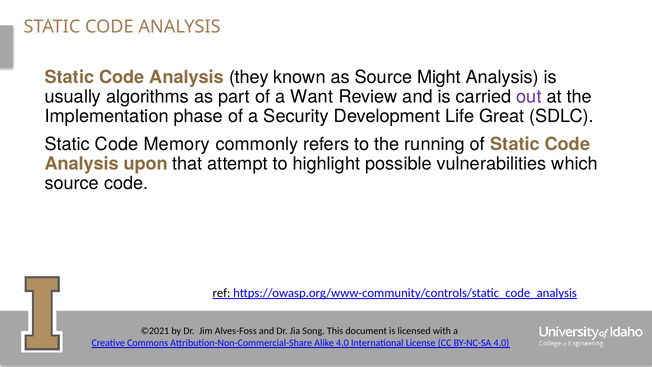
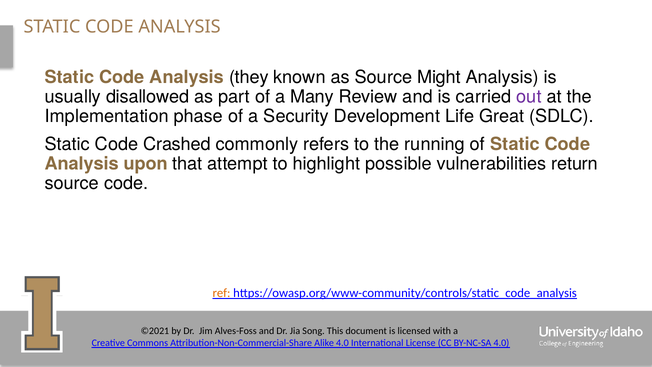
algorithms: algorithms -> disallowed (148, 97)
Want: Want -> Many (312, 97)
Memory: Memory -> Crashed (177, 144)
which: which -> return (575, 164)
ref colour: black -> orange (222, 293)
